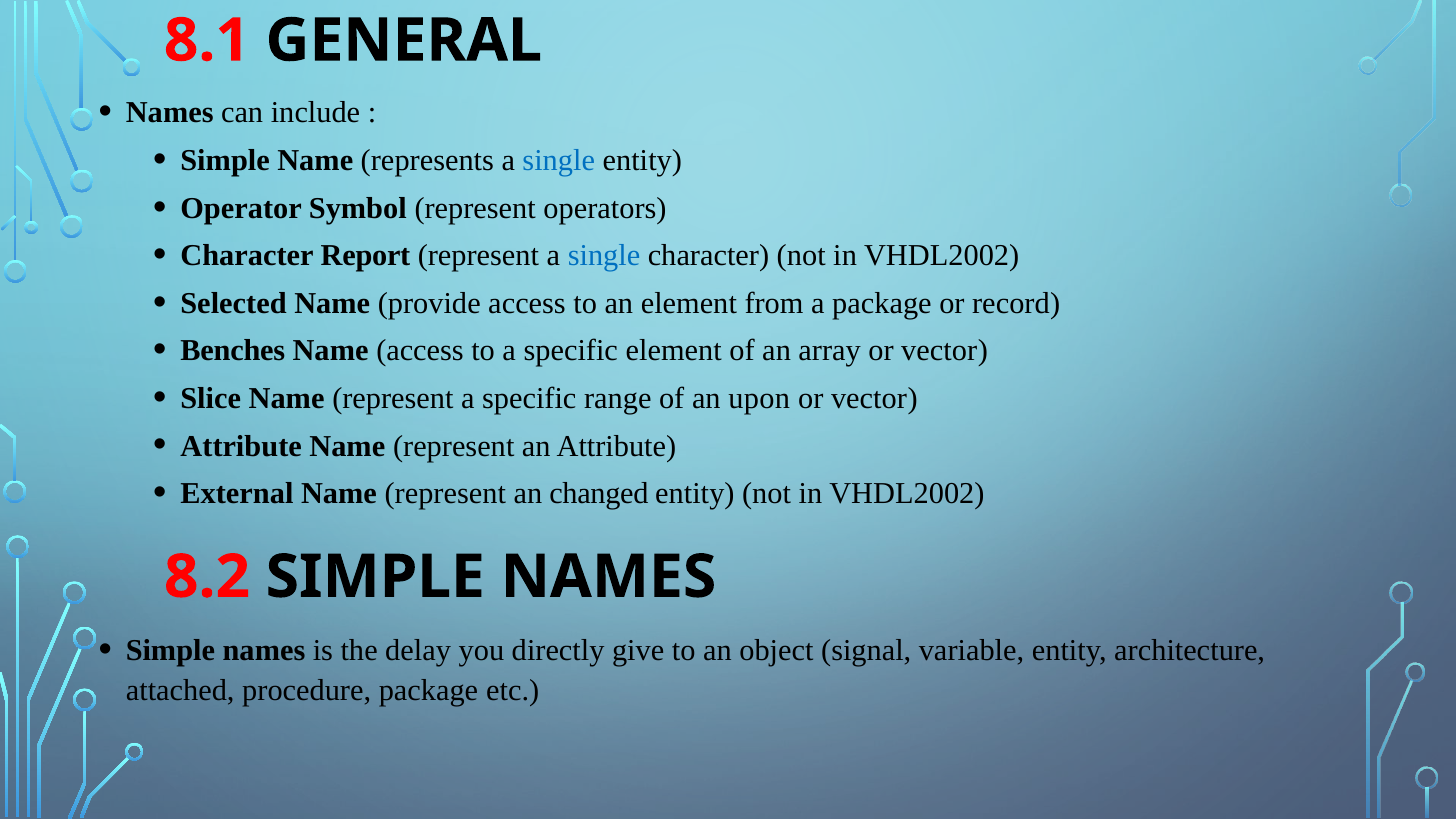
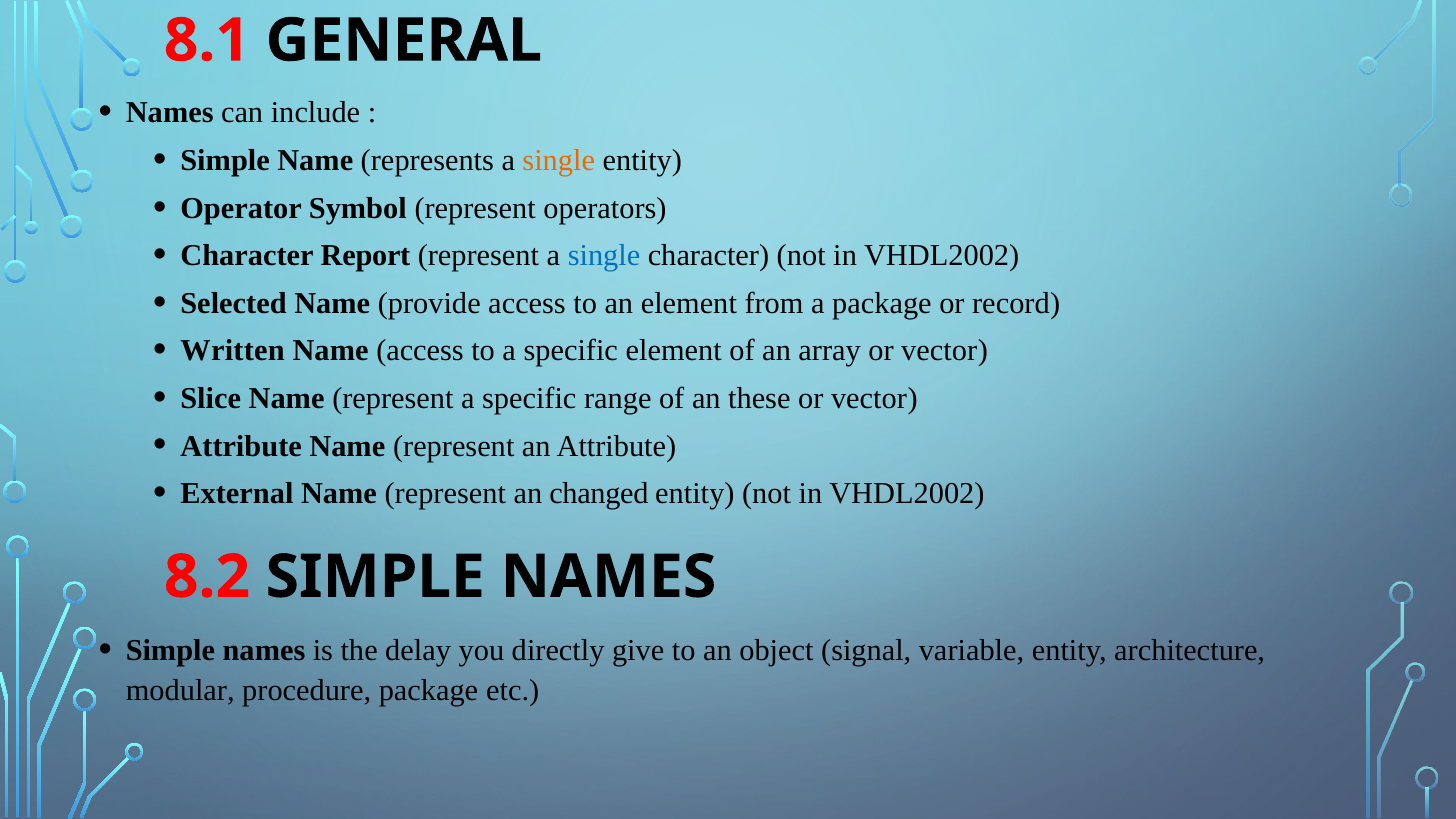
single colour: blue -> orange (559, 160)
Benches: Benches -> Written (233, 351)
upon: upon -> these (759, 398)
attached: attached -> modular (180, 690)
